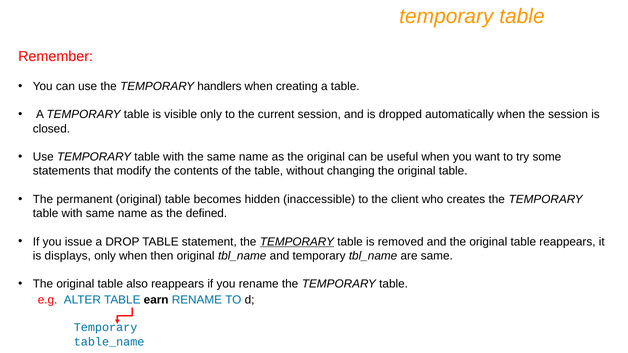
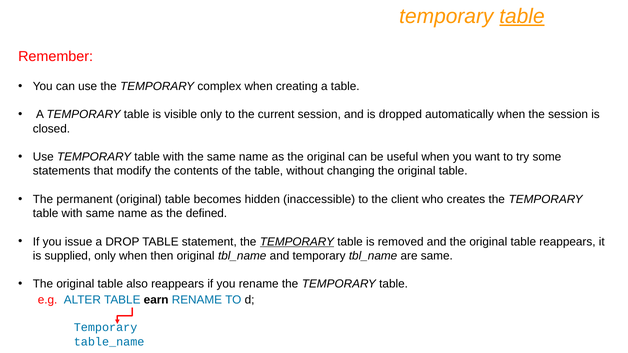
table underline: none -> present (522, 16)
handlers: handlers -> complex (219, 86)
displays: displays -> supplied (68, 256)
